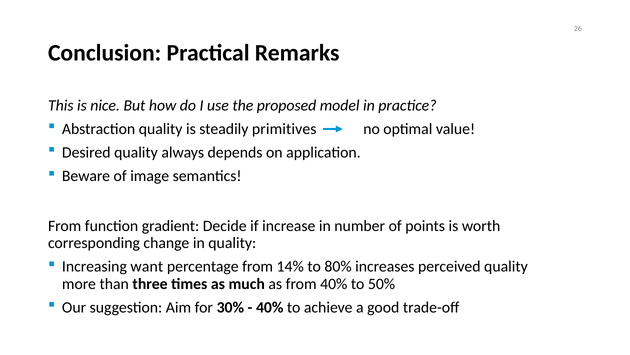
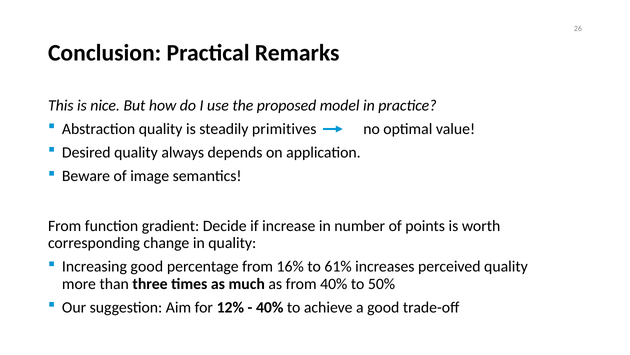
Increasing want: want -> good (147, 266)
14%: 14% -> 16% (290, 266)
80%: 80% -> 61% (338, 266)
30%: 30% -> 12% (230, 307)
